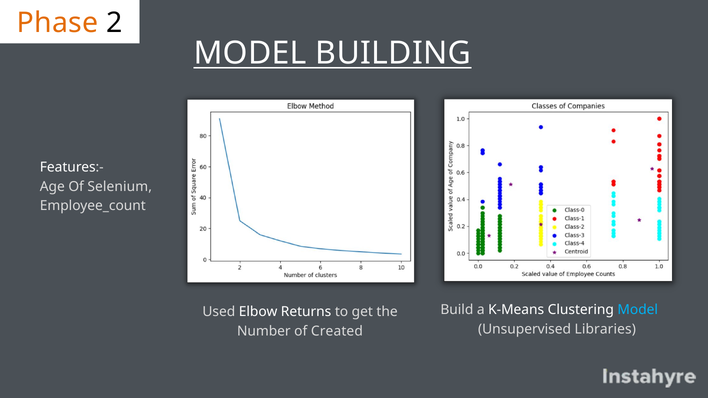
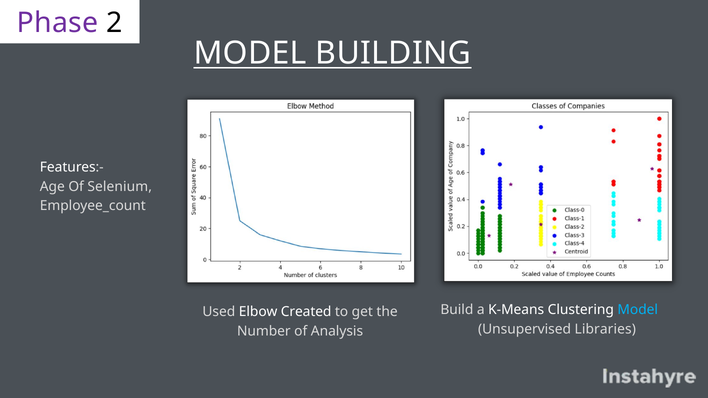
Phase colour: orange -> purple (57, 23)
Returns: Returns -> Created (306, 312)
Created: Created -> Analysis (337, 331)
